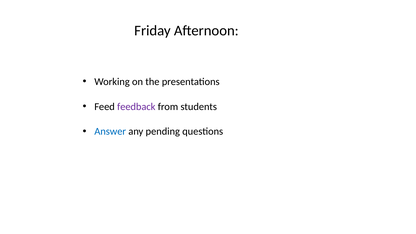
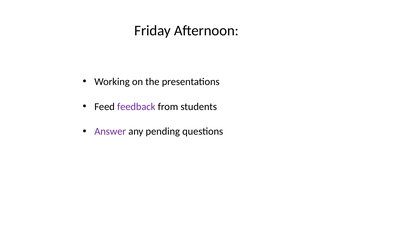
Answer colour: blue -> purple (110, 132)
